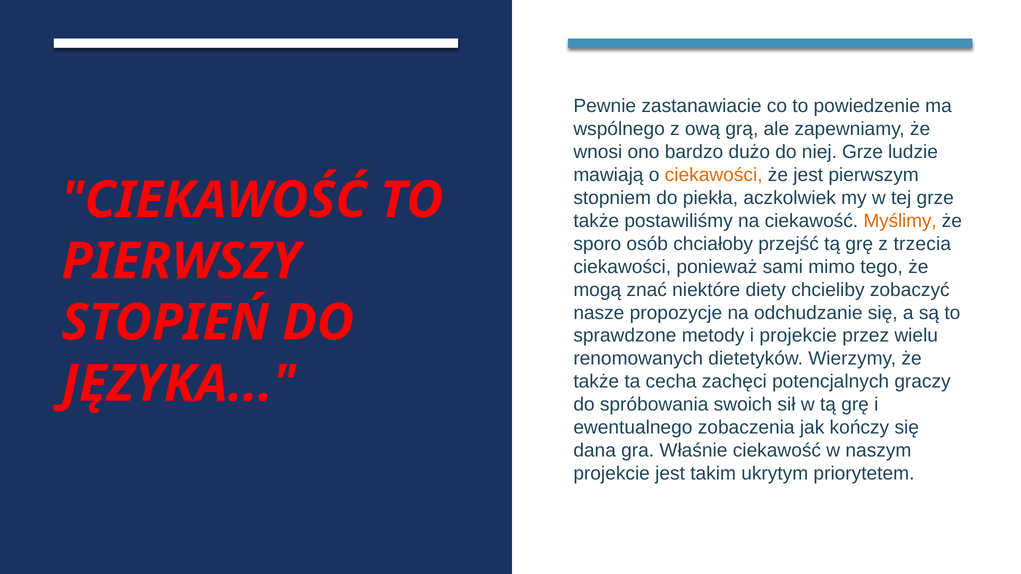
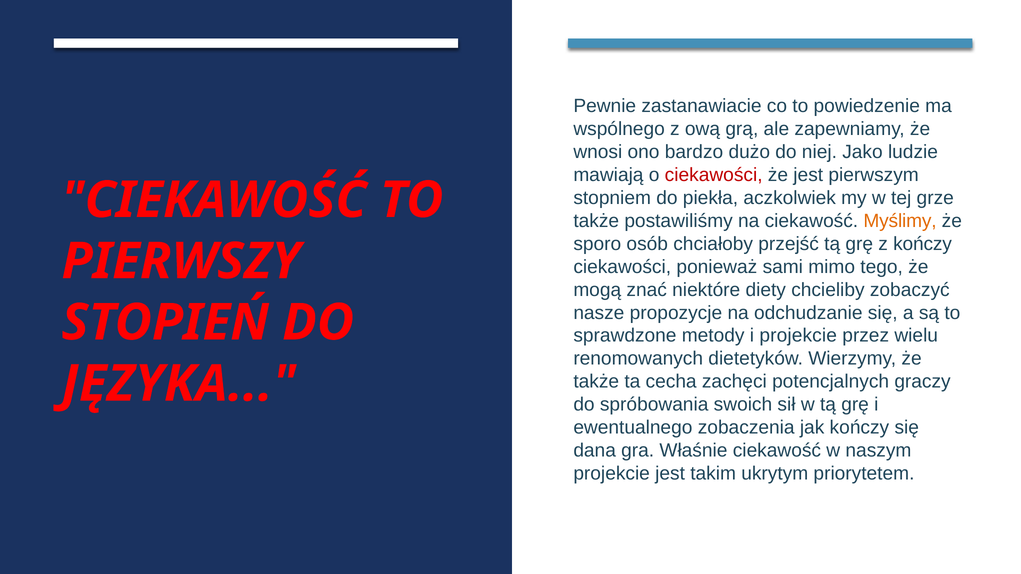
niej Grze: Grze -> Jako (862, 152)
ciekawości colour: orange -> red (714, 175)
z trzecia: trzecia -> kończy (923, 244)
